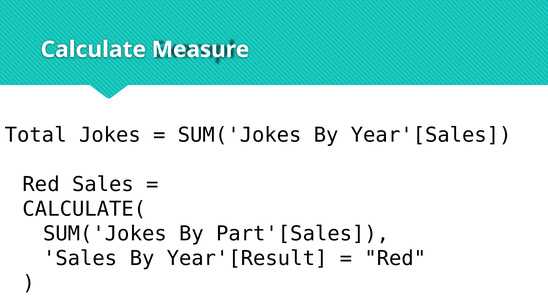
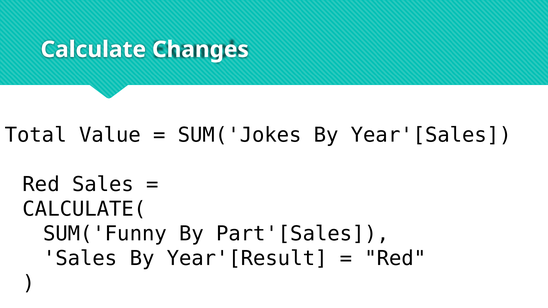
Measure: Measure -> Changes (200, 50)
Jokes: Jokes -> Value (110, 135)
SUM('Jokes: SUM('Jokes -> SUM('Funny (105, 234)
